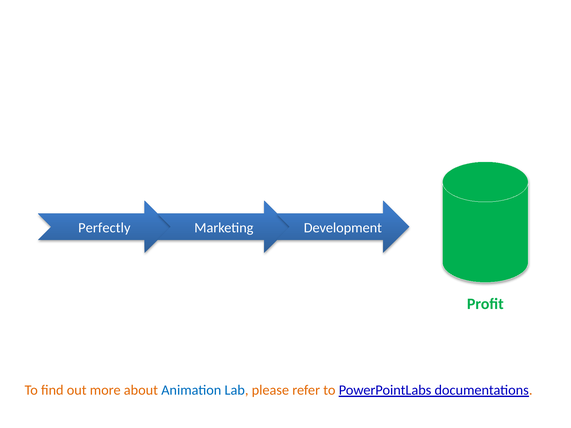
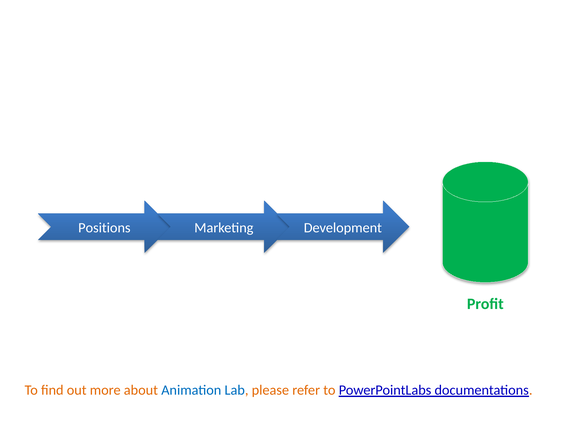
Perfectly: Perfectly -> Positions (104, 228)
